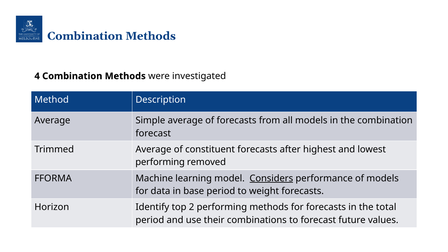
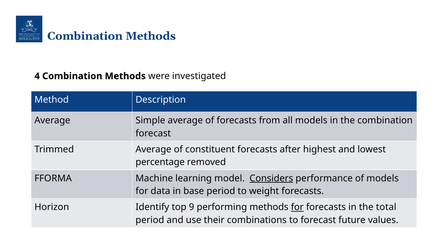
performing: performing -> percentage (160, 162)
2: 2 -> 9 (192, 207)
for underline: none -> present (297, 207)
